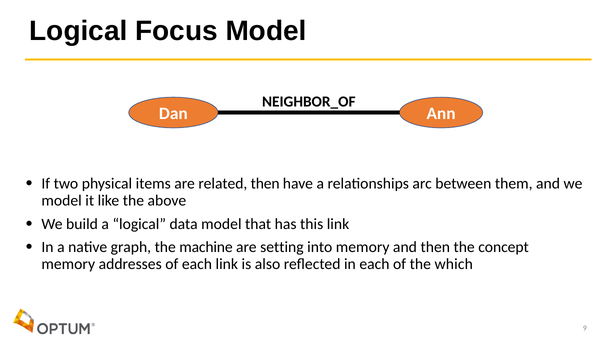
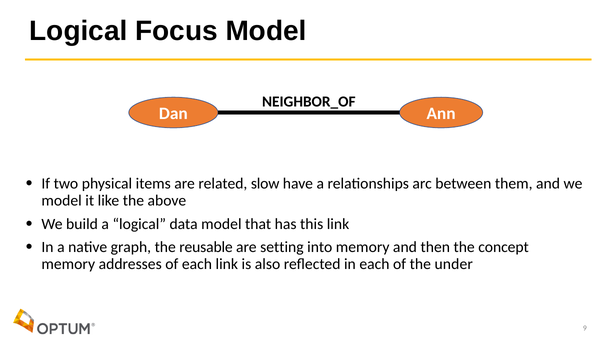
related then: then -> slow (265, 184)
machine: machine -> reusable (206, 247)
which: which -> under (454, 264)
